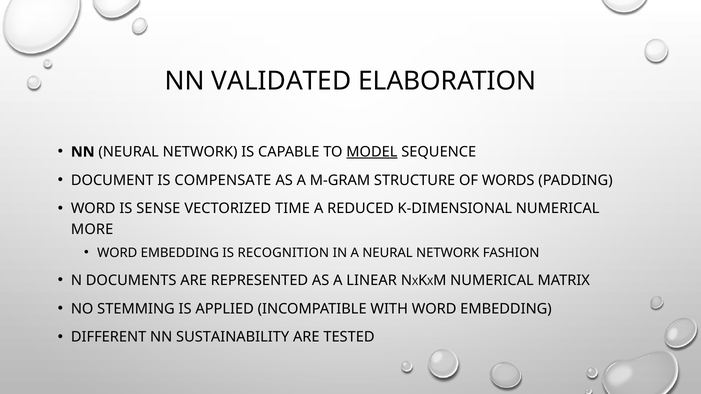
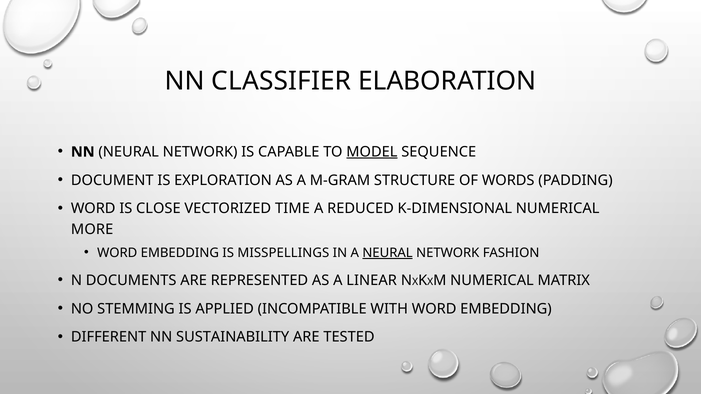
VALIDATED: VALIDATED -> CLASSIFIER (281, 81)
COMPENSATE: COMPENSATE -> EXPLORATION (223, 180)
SENSE: SENSE -> CLOSE (158, 209)
RECOGNITION: RECOGNITION -> MISSPELLINGS (283, 253)
NEURAL underline: none -> present (388, 253)
